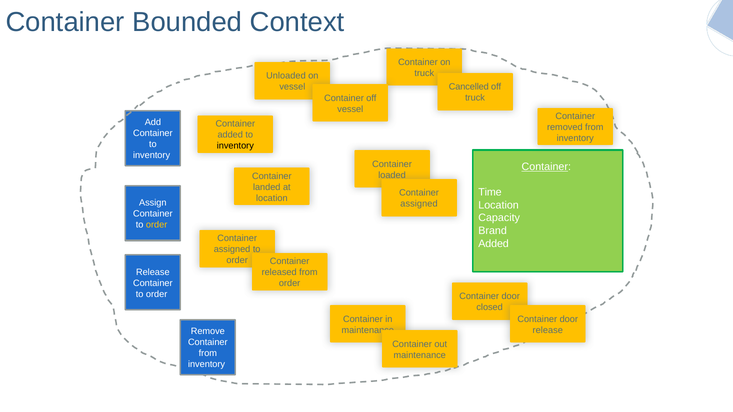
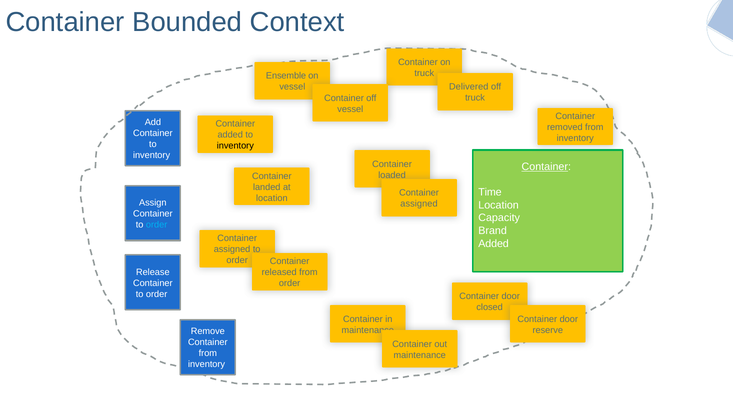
Unloaded: Unloaded -> Ensemble (286, 76)
Cancelled: Cancelled -> Delivered (469, 87)
order colour: yellow -> light blue (157, 225)
release: release -> reserve (548, 330)
